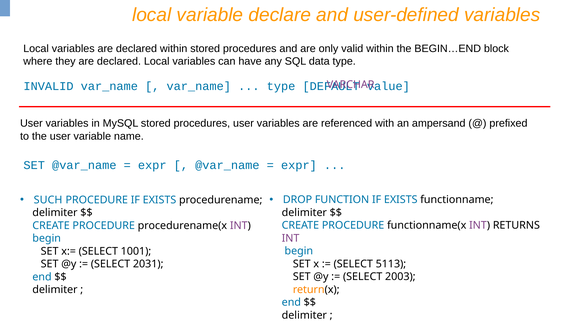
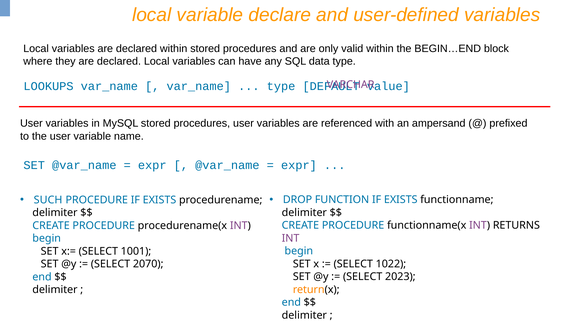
INVALID: INVALID -> LOOKUPS (49, 86)
5113: 5113 -> 1022 (391, 264)
2031: 2031 -> 2070 (148, 264)
2003: 2003 -> 2023 (400, 277)
